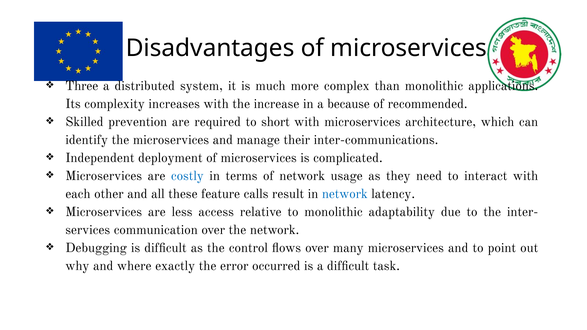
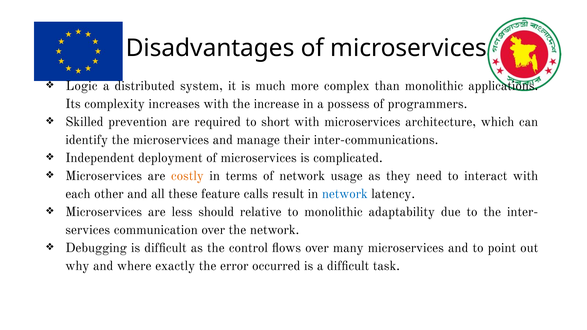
Three: Three -> Logic (82, 86)
because: because -> possess (348, 104)
recommended: recommended -> programmers (428, 104)
costly colour: blue -> orange (187, 176)
access: access -> should (216, 212)
